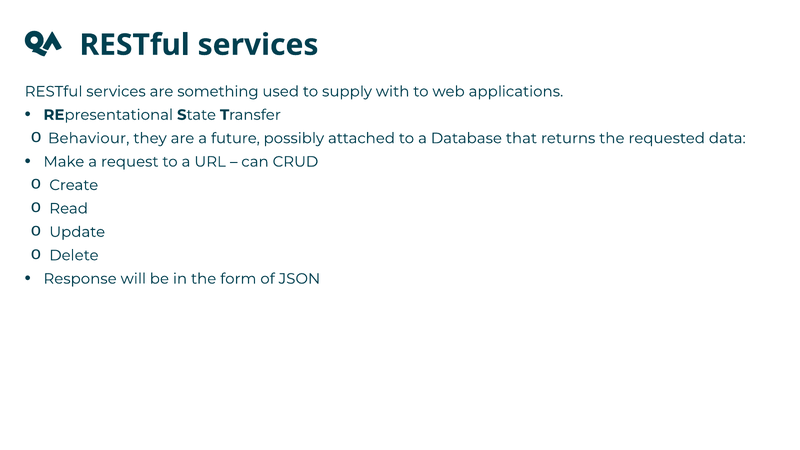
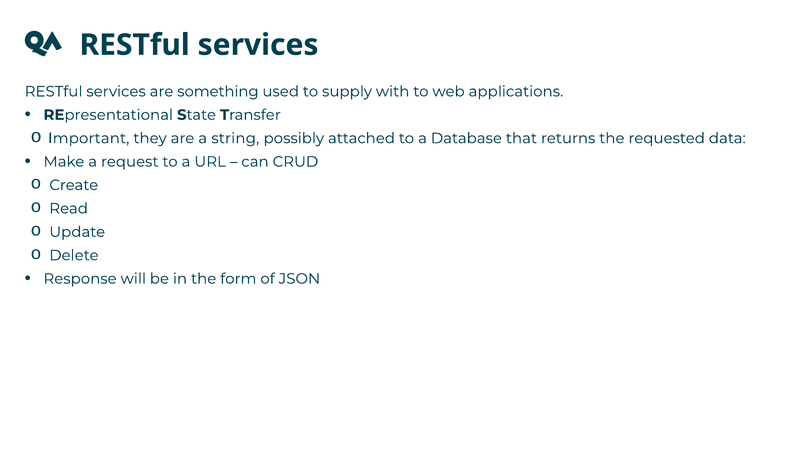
Behaviour: Behaviour -> Important (89, 138)
future: future -> string (235, 138)
